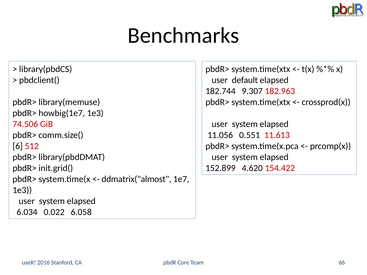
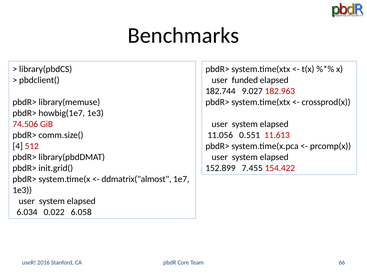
default: default -> funded (245, 80)
9.307: 9.307 -> 9.027 (252, 91)
6: 6 -> 4 (18, 146)
4.620: 4.620 -> 7.455 (252, 168)
